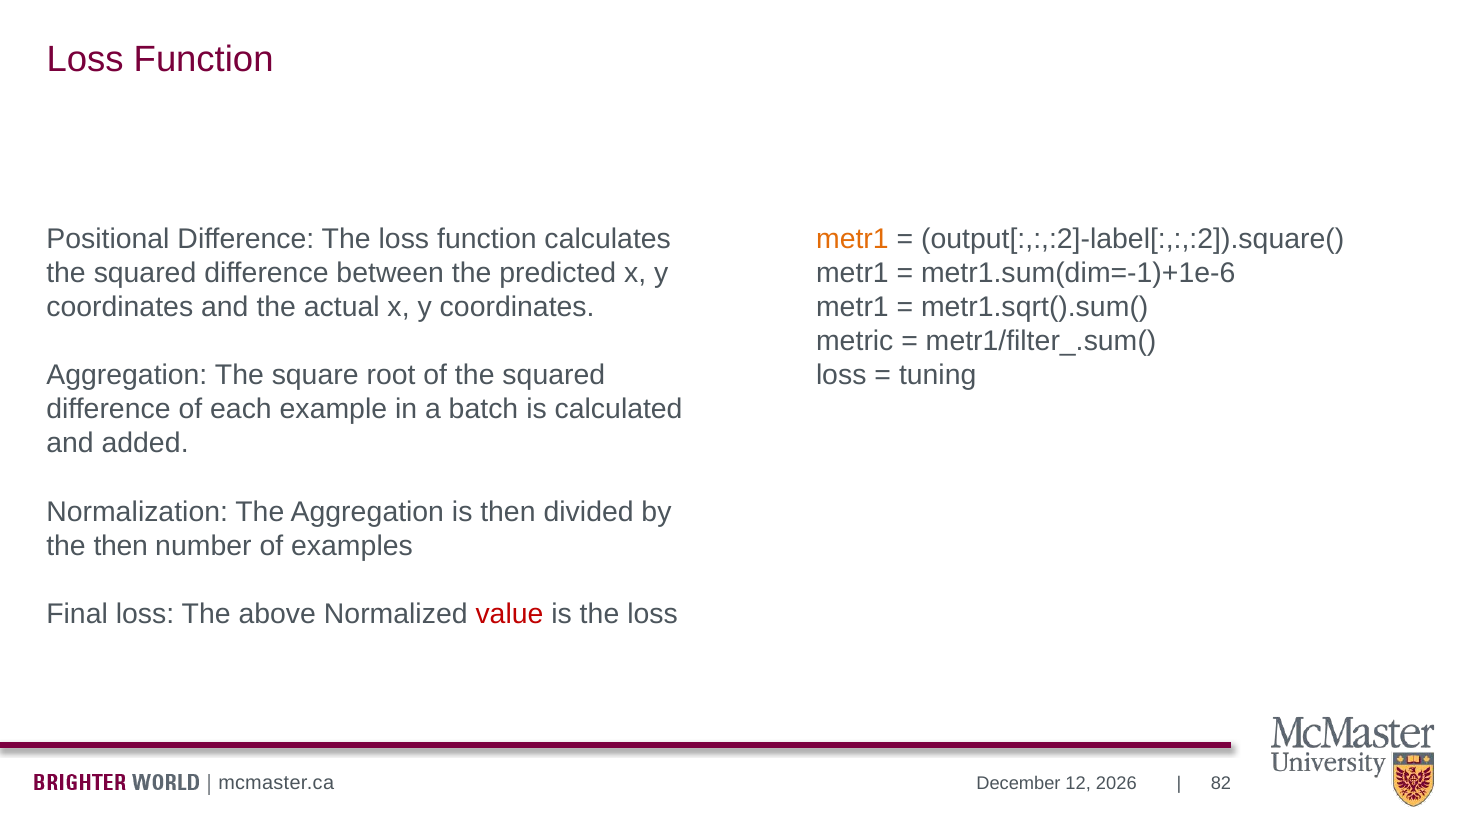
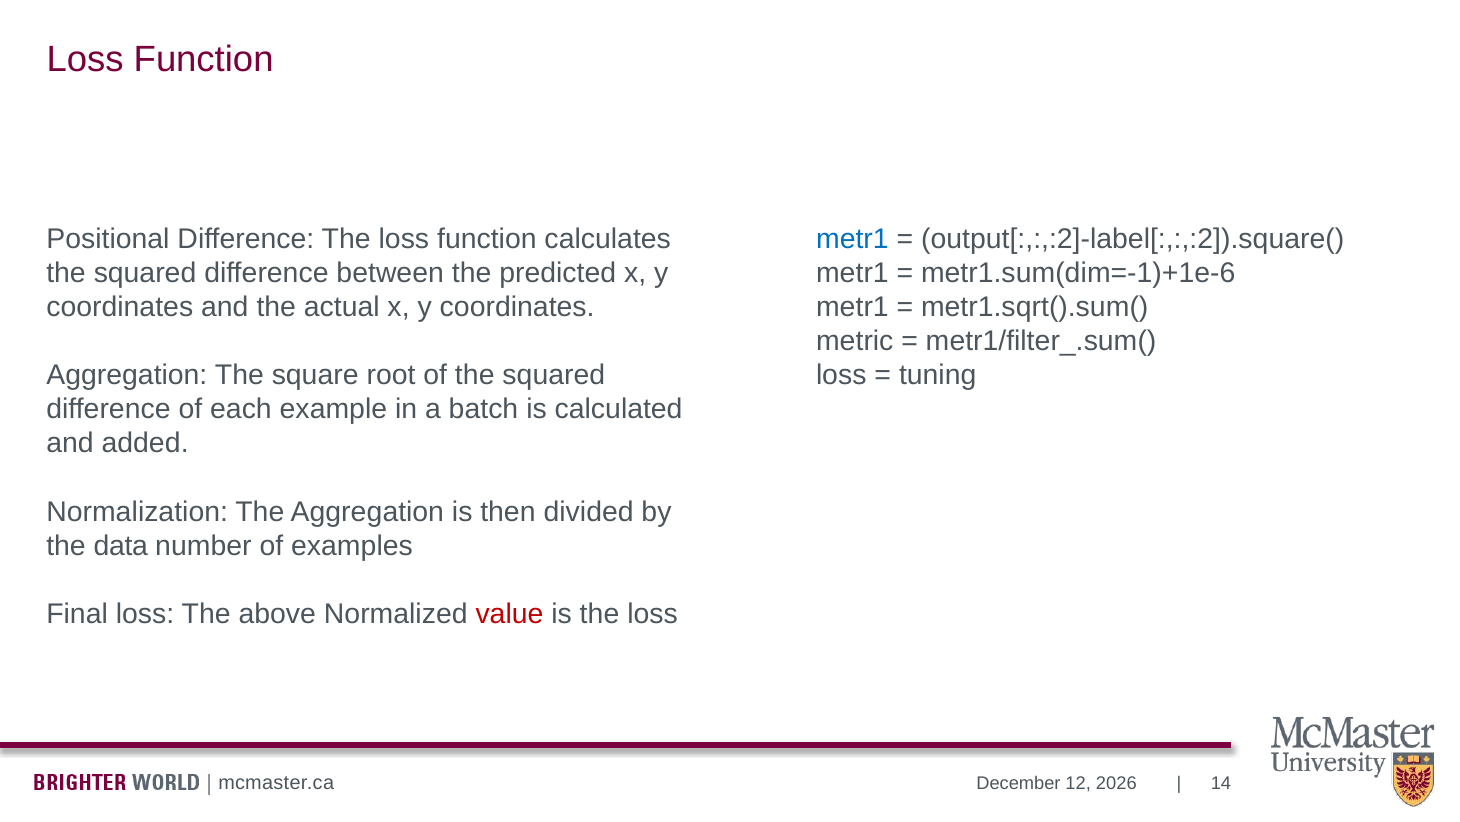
metr1 colour: orange -> blue (852, 239)
the then: then -> data (121, 545)
82: 82 -> 14 (1221, 783)
